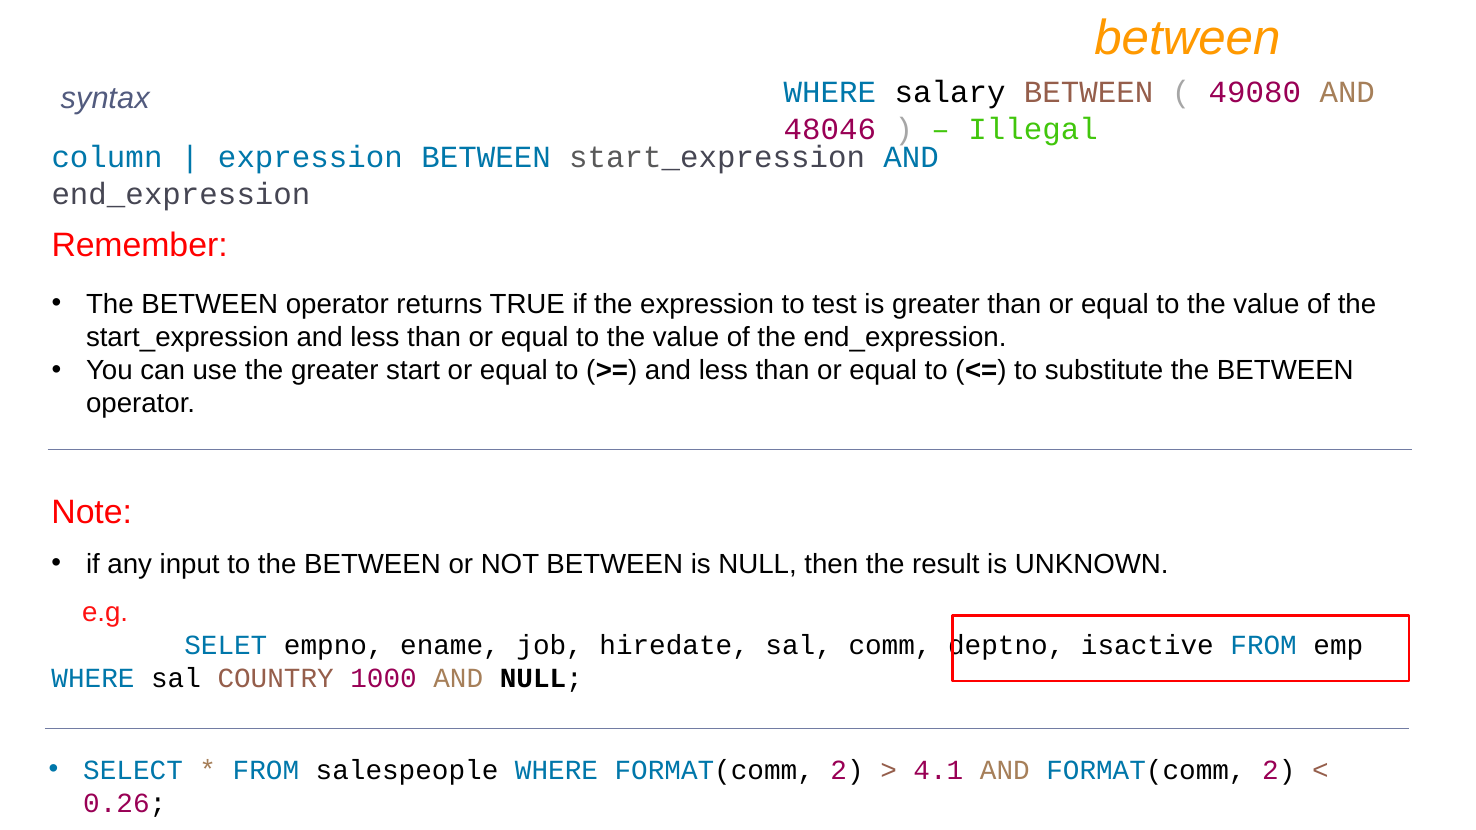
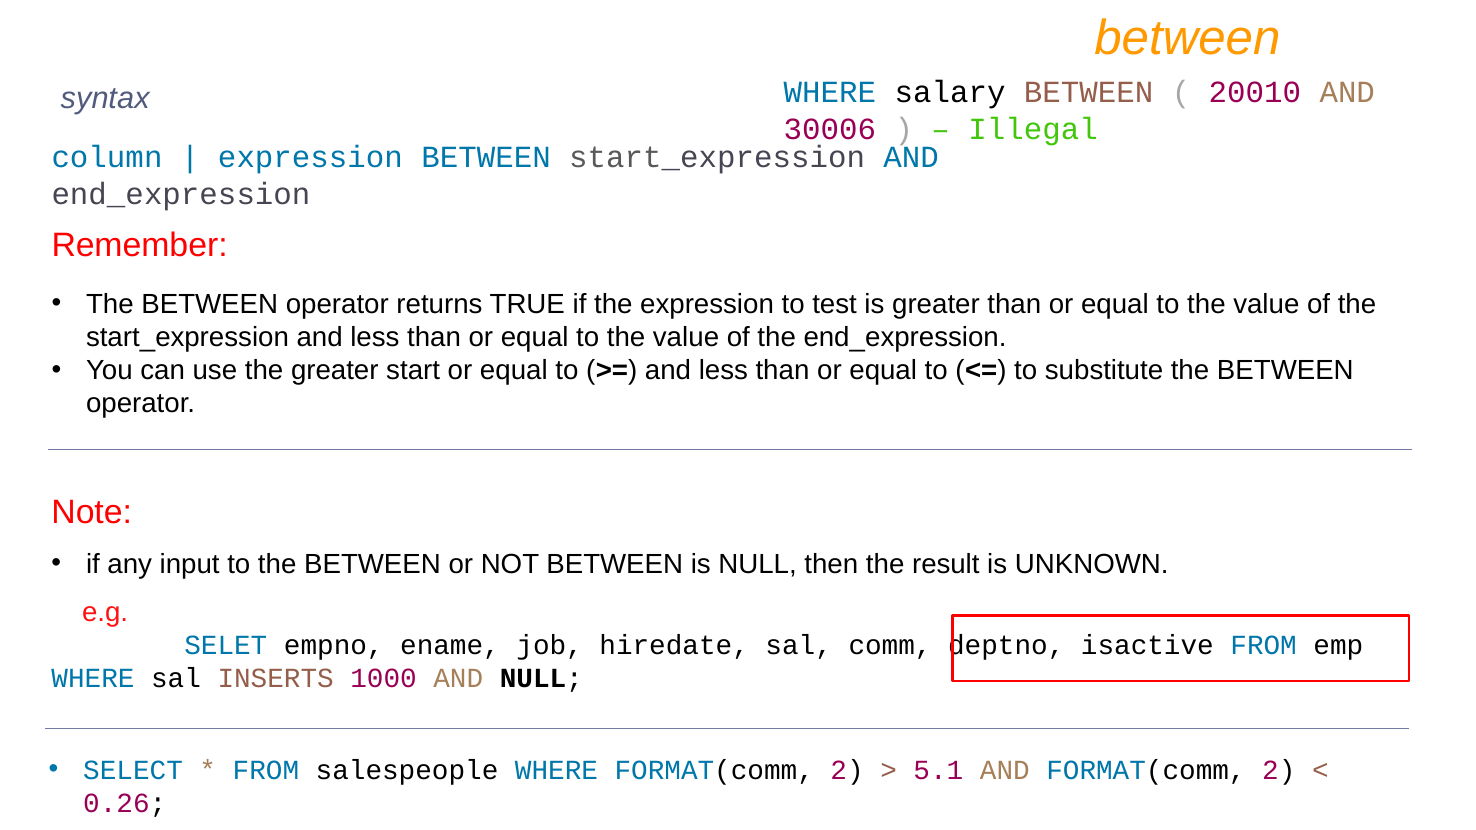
49080: 49080 -> 20010 (1255, 92)
48046: 48046 -> 30006 (830, 129)
COUNTRY: COUNTRY -> INSERTS (276, 679)
4.1: 4.1 -> 5.1 (938, 770)
